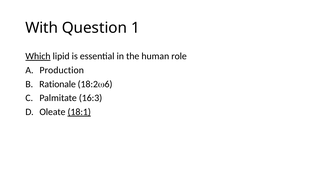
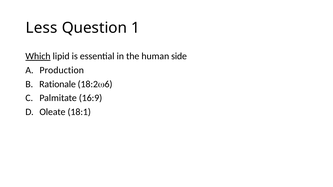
With: With -> Less (42, 28)
role: role -> side (179, 56)
16:3: 16:3 -> 16:9 (91, 98)
18:1 underline: present -> none (79, 112)
